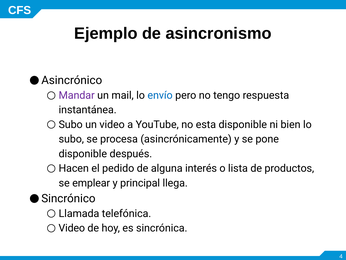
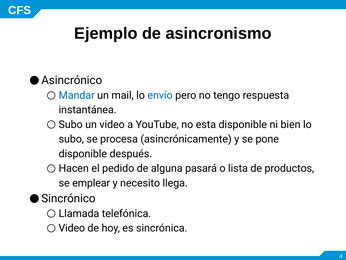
Mandar colour: purple -> blue (77, 95)
interés: interés -> pasará (201, 168)
principal: principal -> necesito (140, 183)
